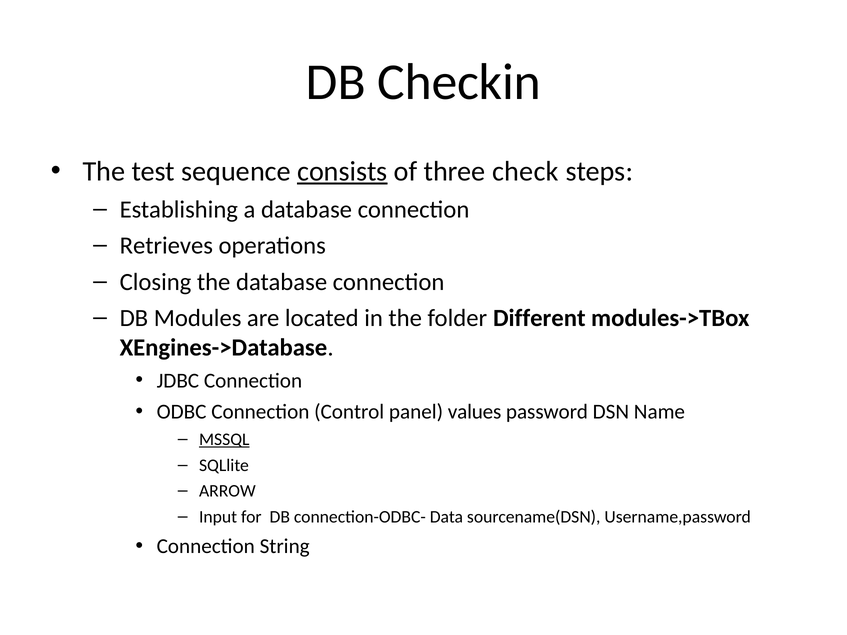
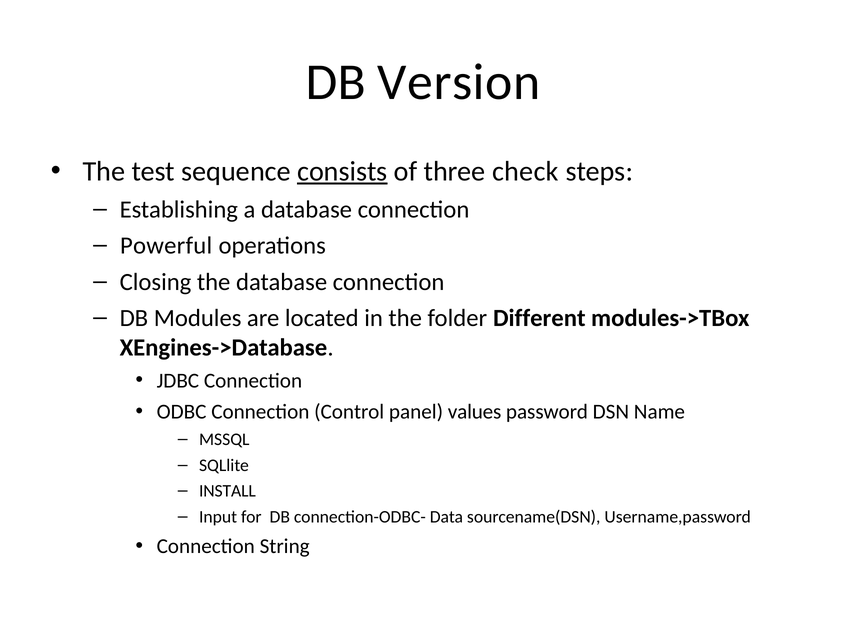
Checkin: Checkin -> Version (459, 82)
Retrieves: Retrieves -> Powerful (166, 246)
MSSQL underline: present -> none (224, 440)
ARROW: ARROW -> INSTALL (227, 491)
